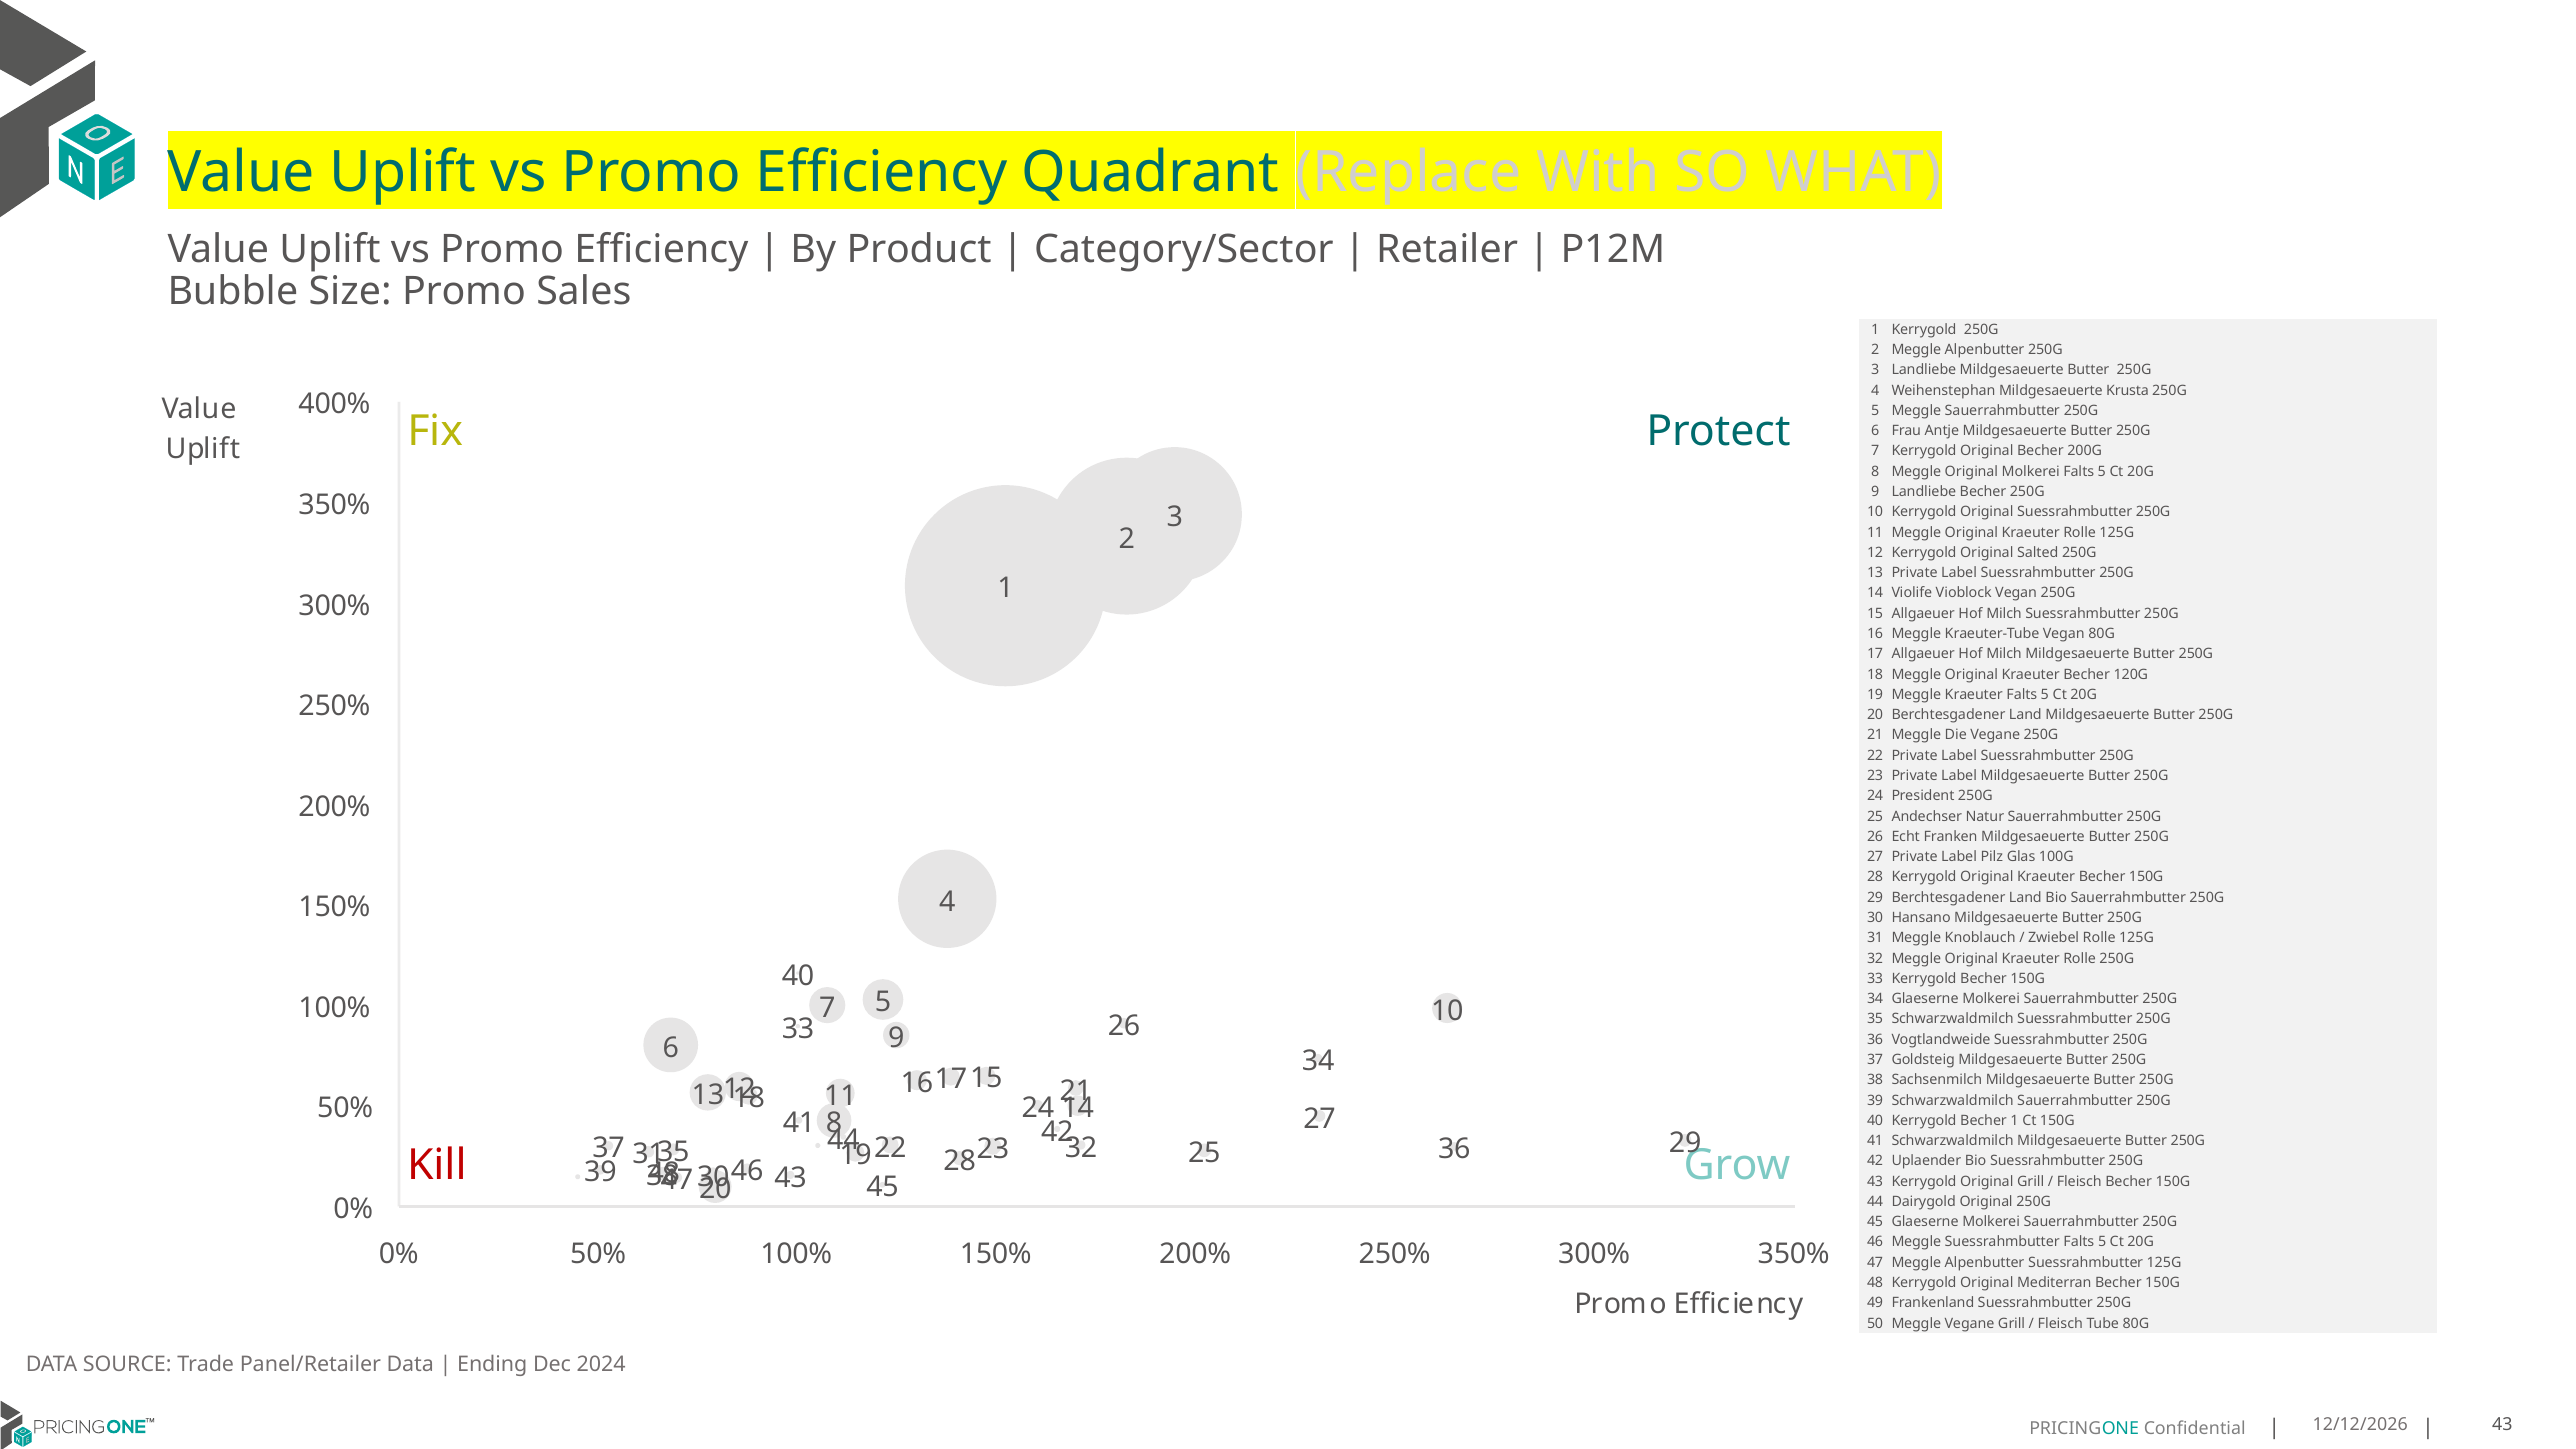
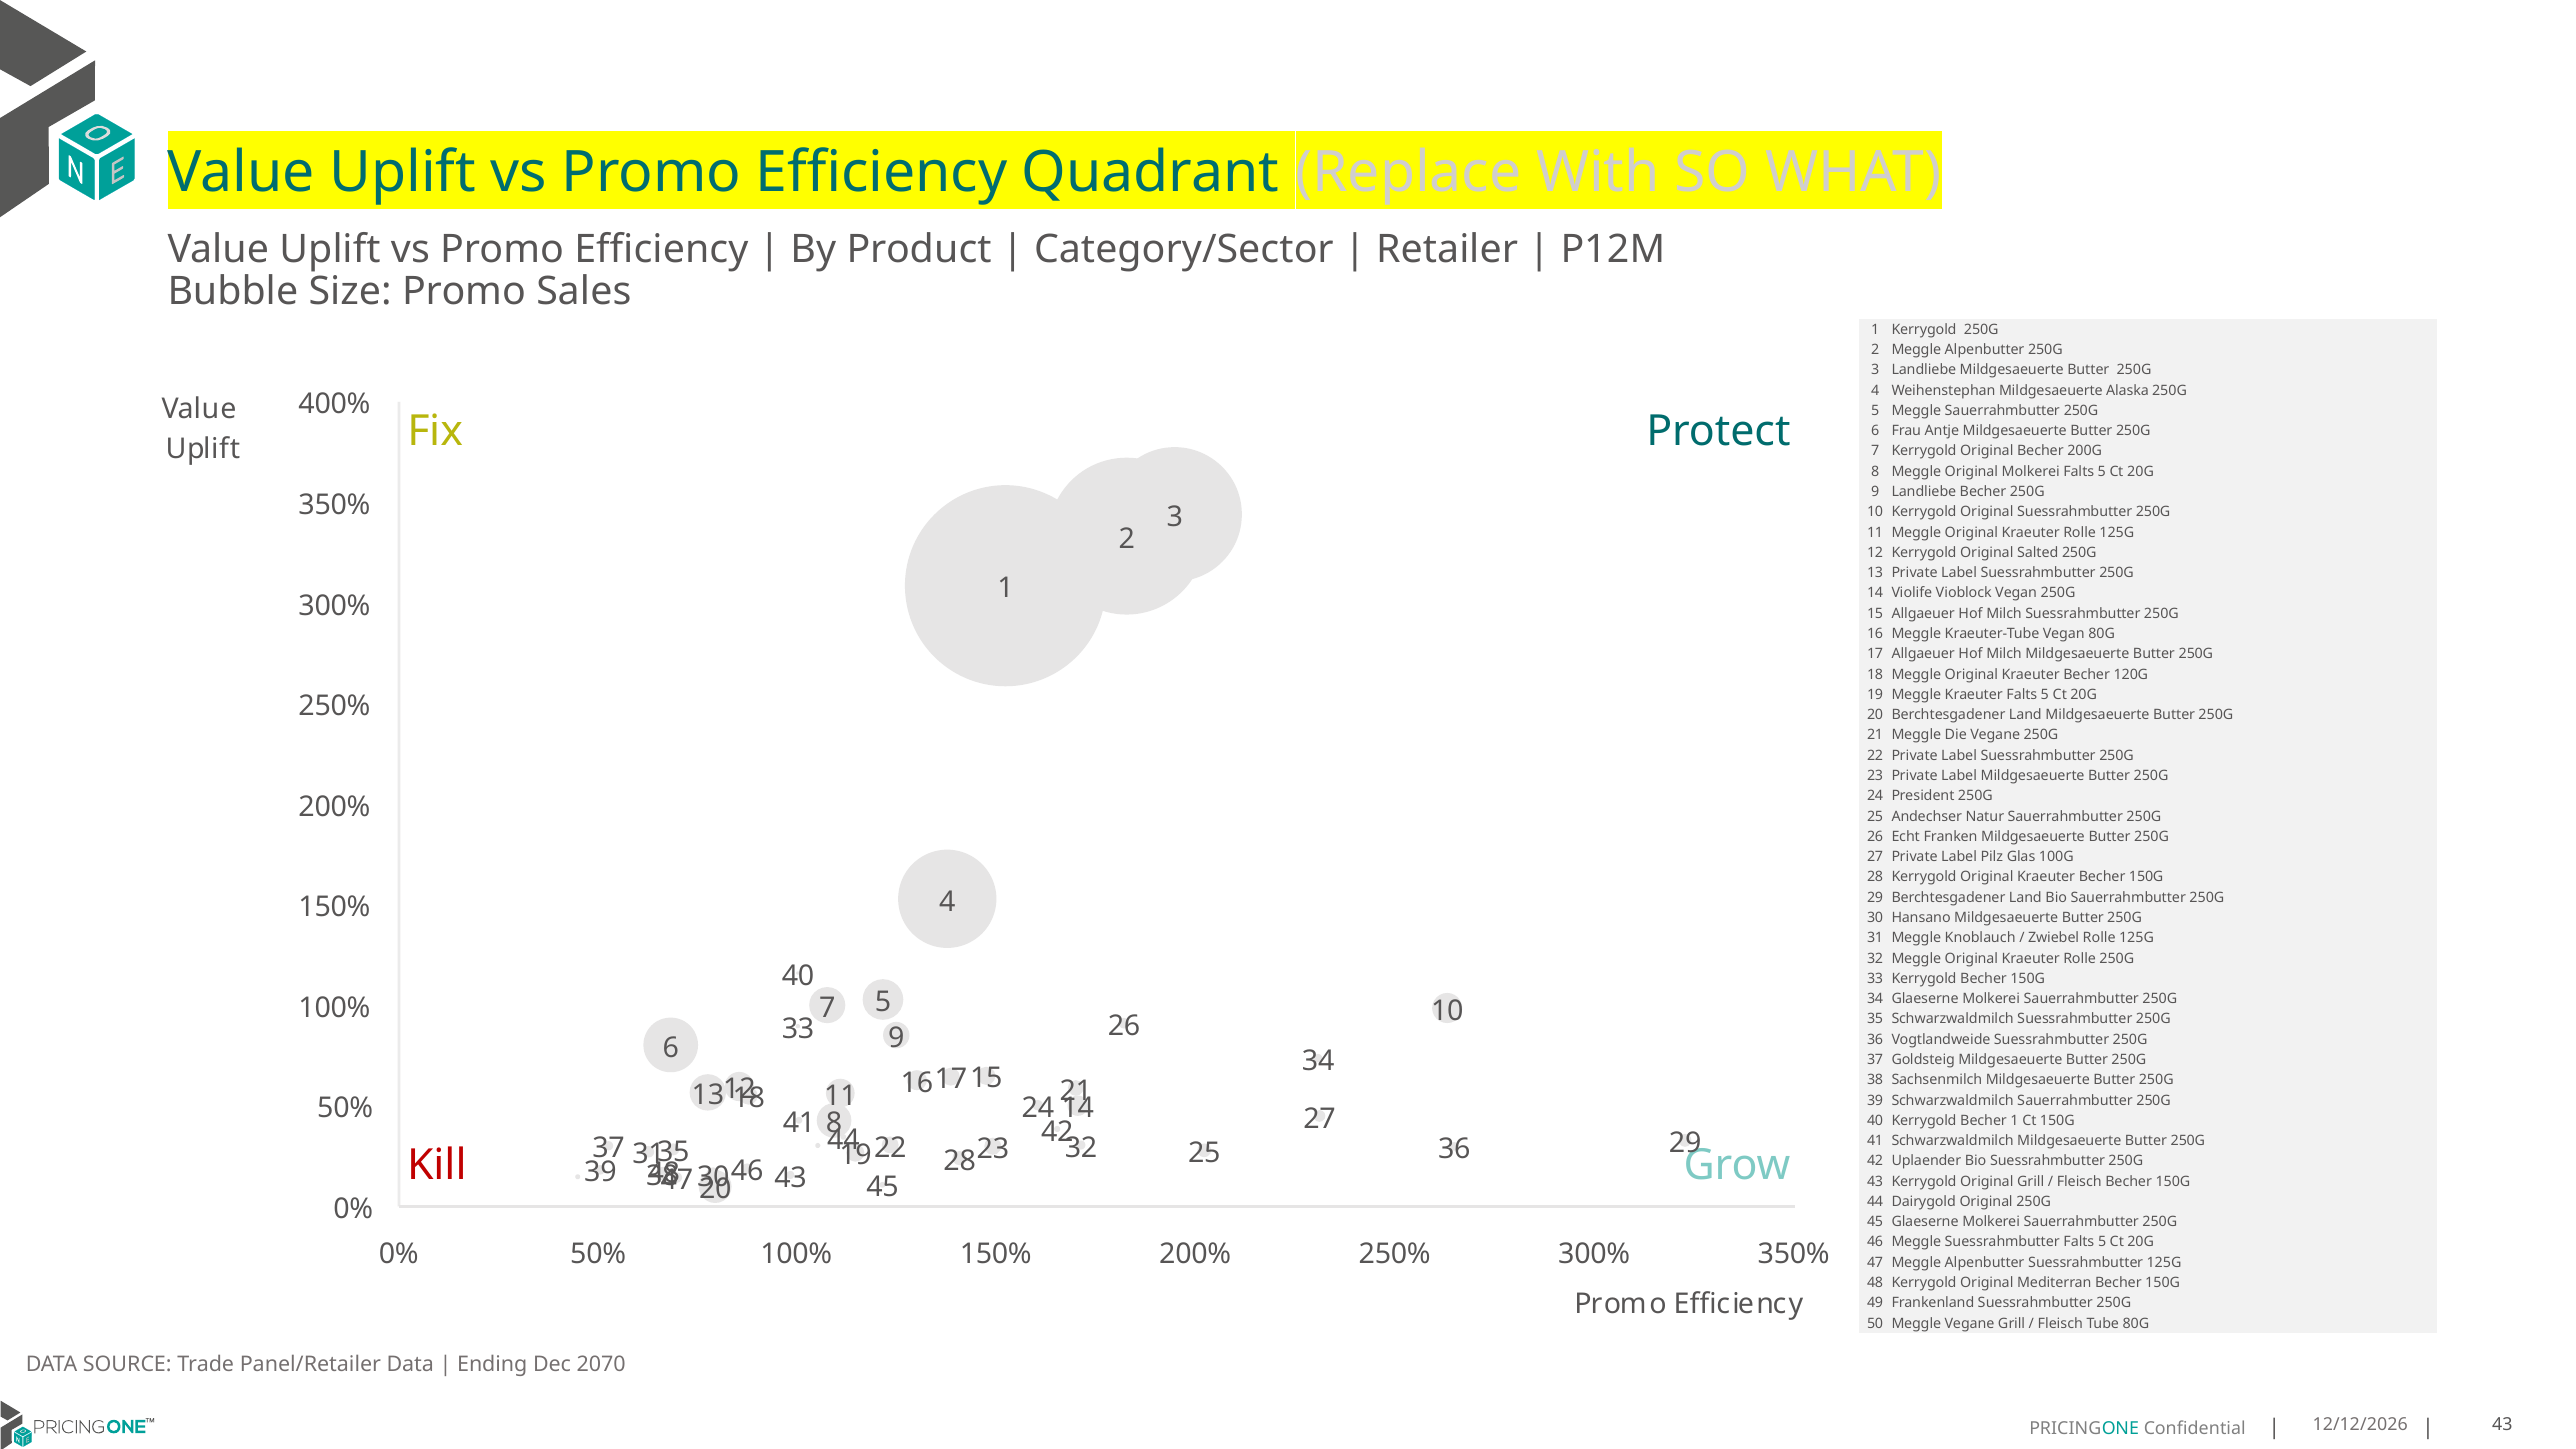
Krusta: Krusta -> Alaska (2128, 390)
2024: 2024 -> 2070 (601, 1365)
